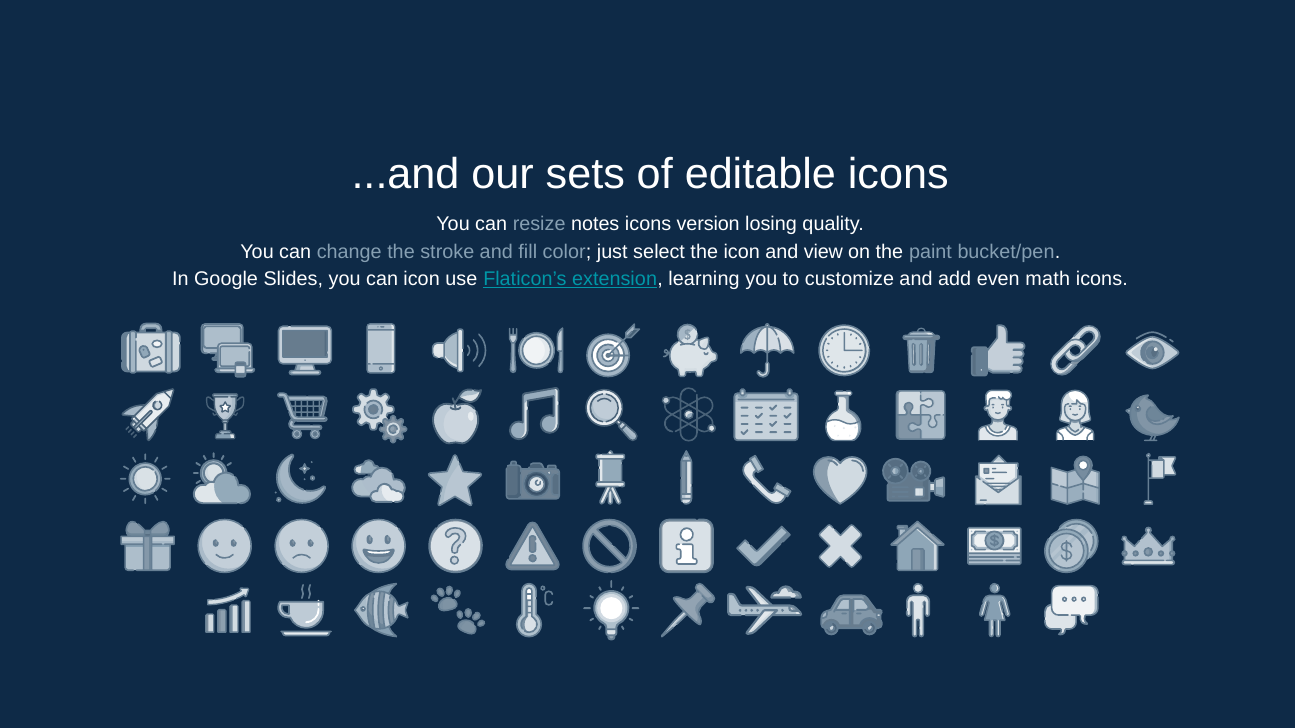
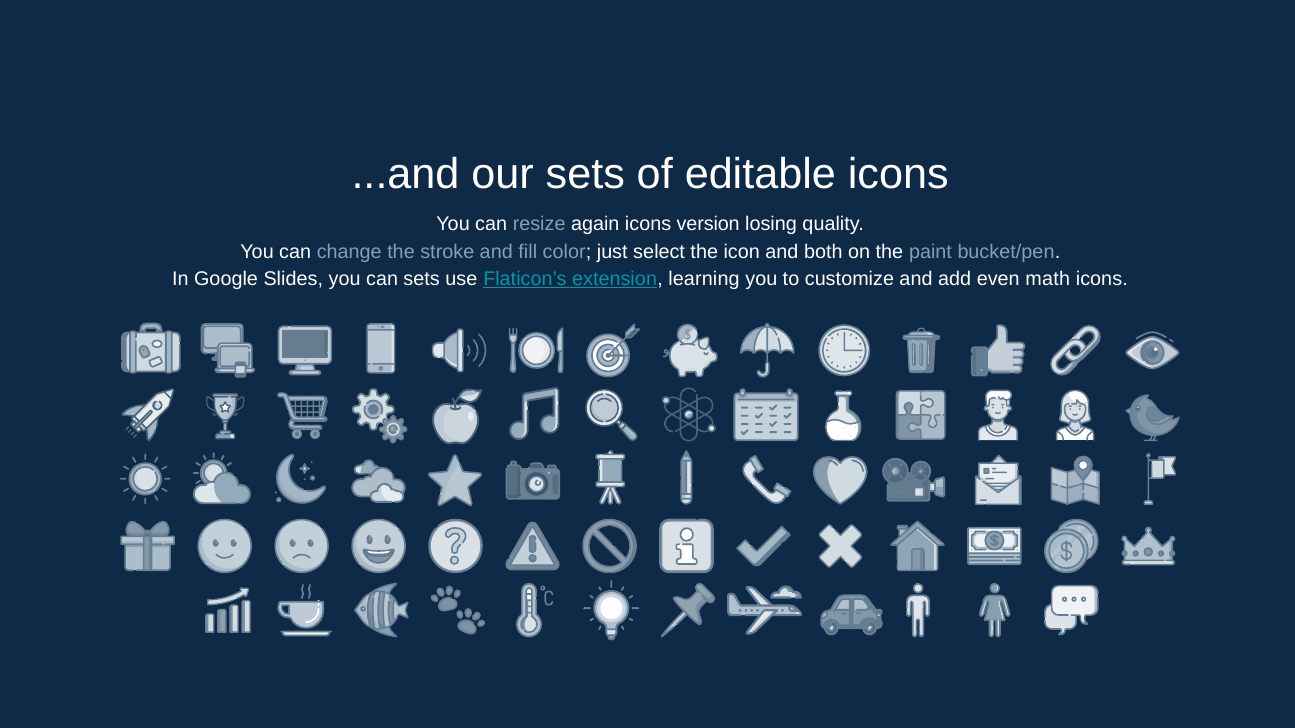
notes: notes -> again (595, 224)
view: view -> both (823, 252)
can icon: icon -> sets (422, 279)
